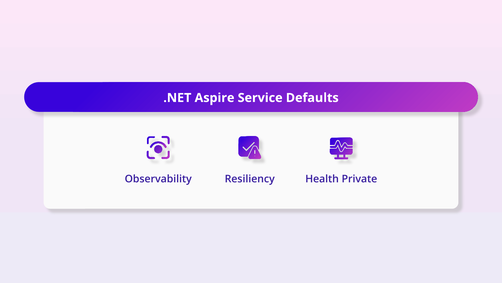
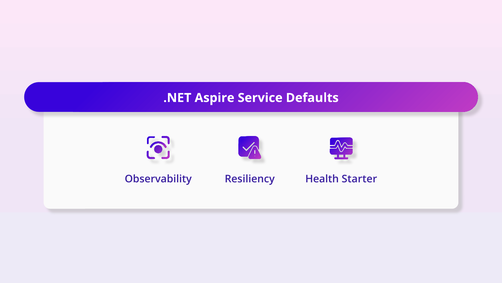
Private: Private -> Starter (359, 179)
